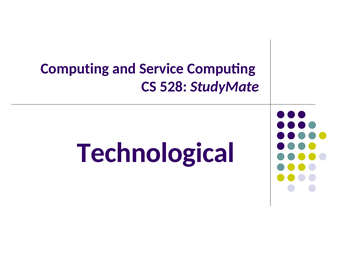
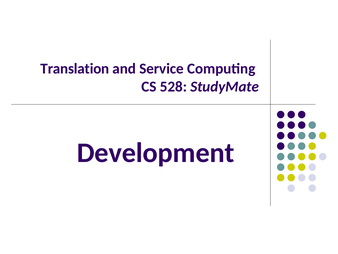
Computing: Computing -> Translation (75, 68)
Technological: Technological -> Development (156, 152)
